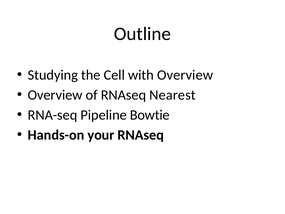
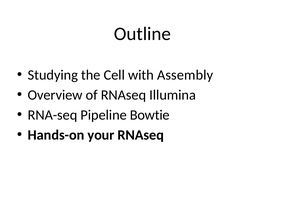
with Overview: Overview -> Assembly (185, 75)
Nearest: Nearest -> Illumina (173, 95)
